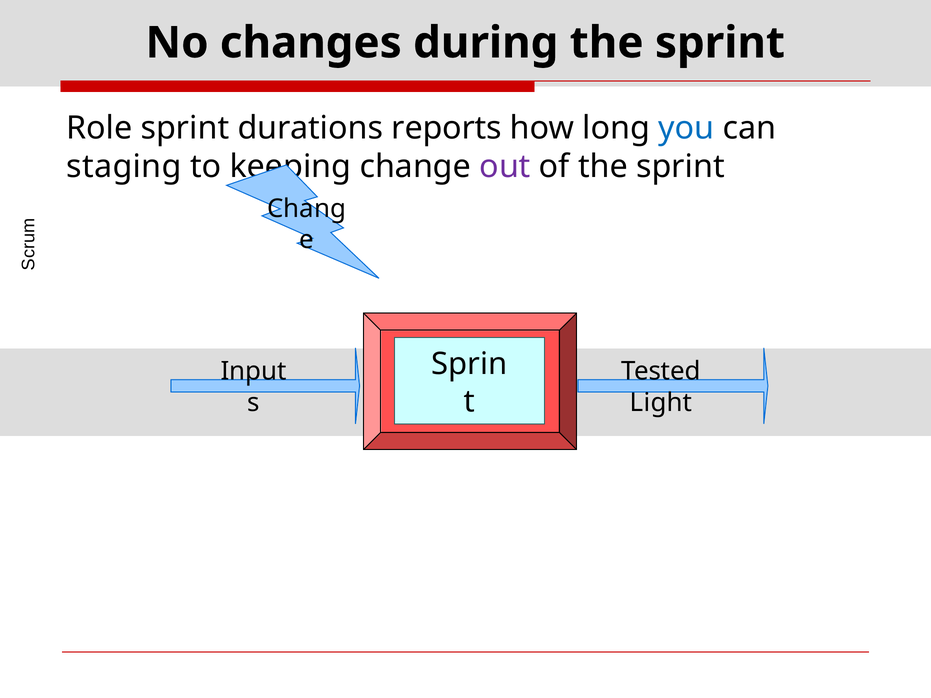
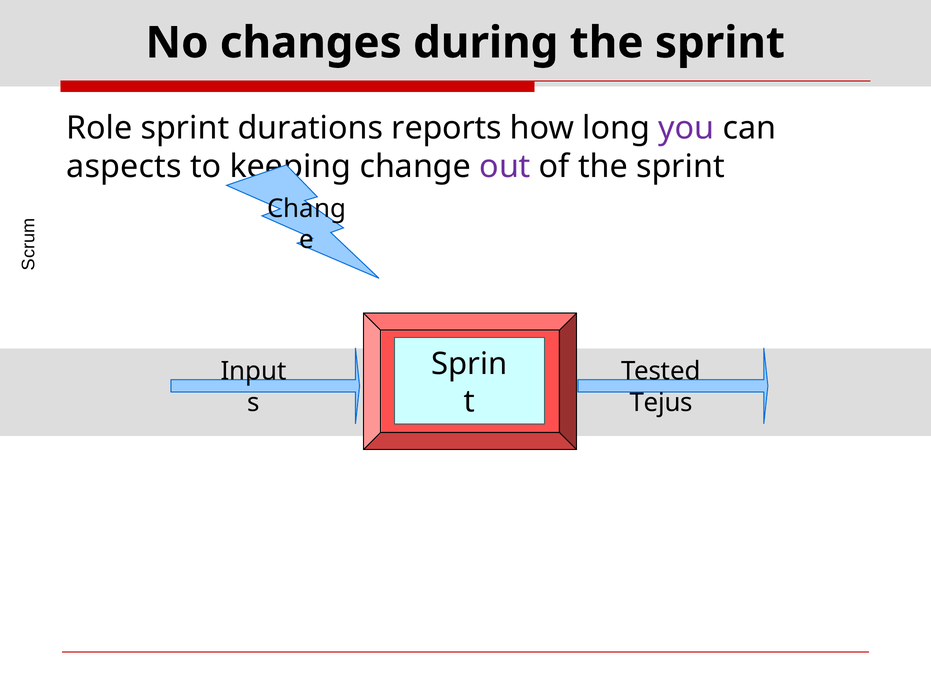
you colour: blue -> purple (686, 128)
staging: staging -> aspects (124, 167)
Light: Light -> Tejus (661, 403)
